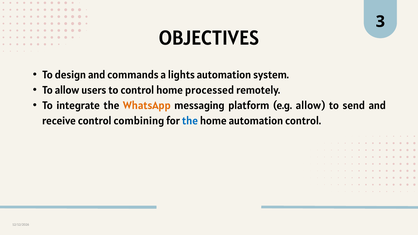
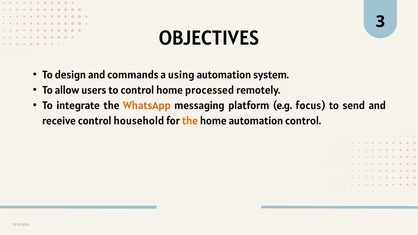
lights: lights -> using (181, 75)
e.g allow: allow -> focus (310, 106)
combining: combining -> household (139, 121)
the colour: blue -> orange (190, 121)
